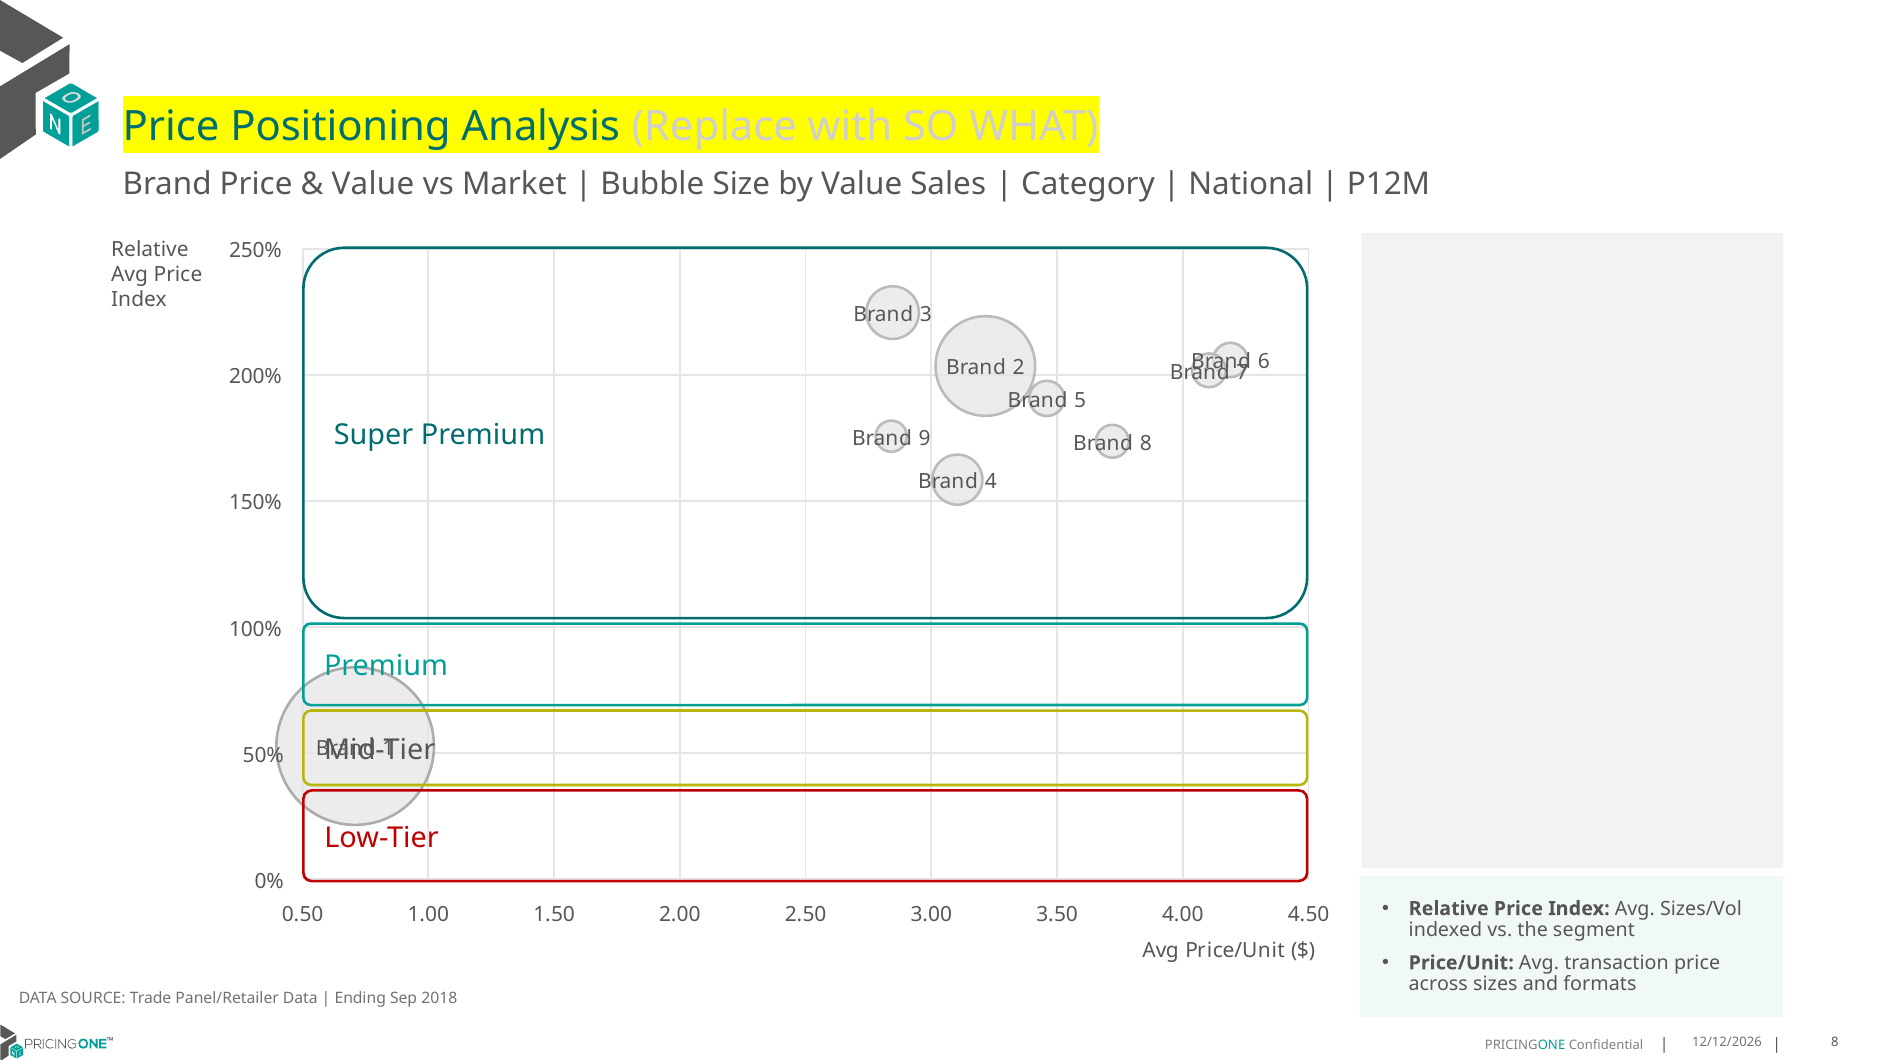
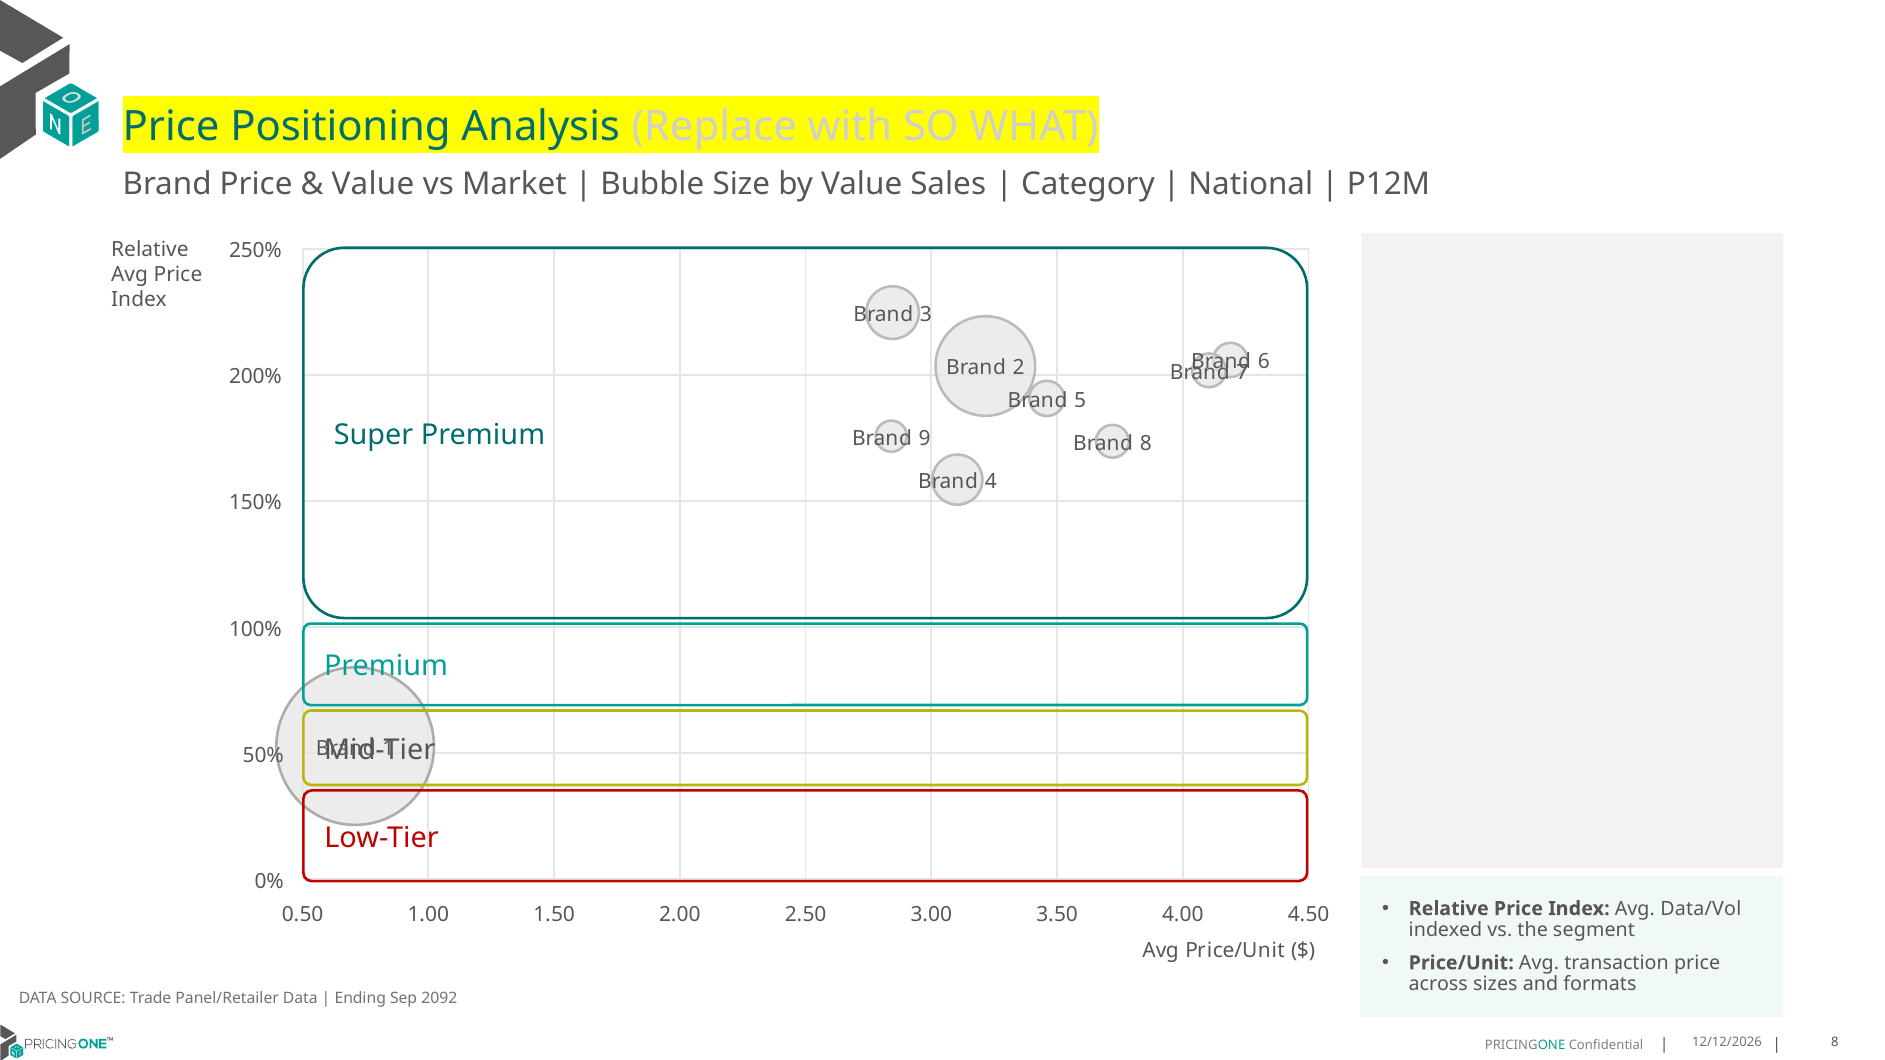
Sizes/Vol: Sizes/Vol -> Data/Vol (1701, 909)
2018: 2018 -> 2092 (439, 999)
